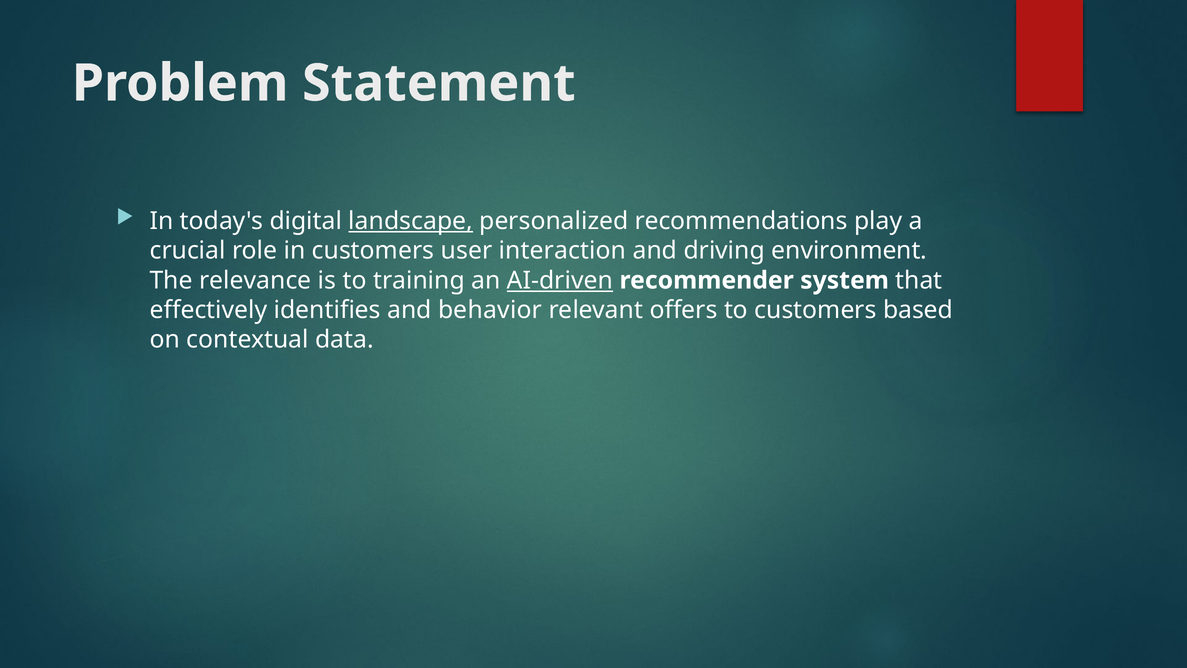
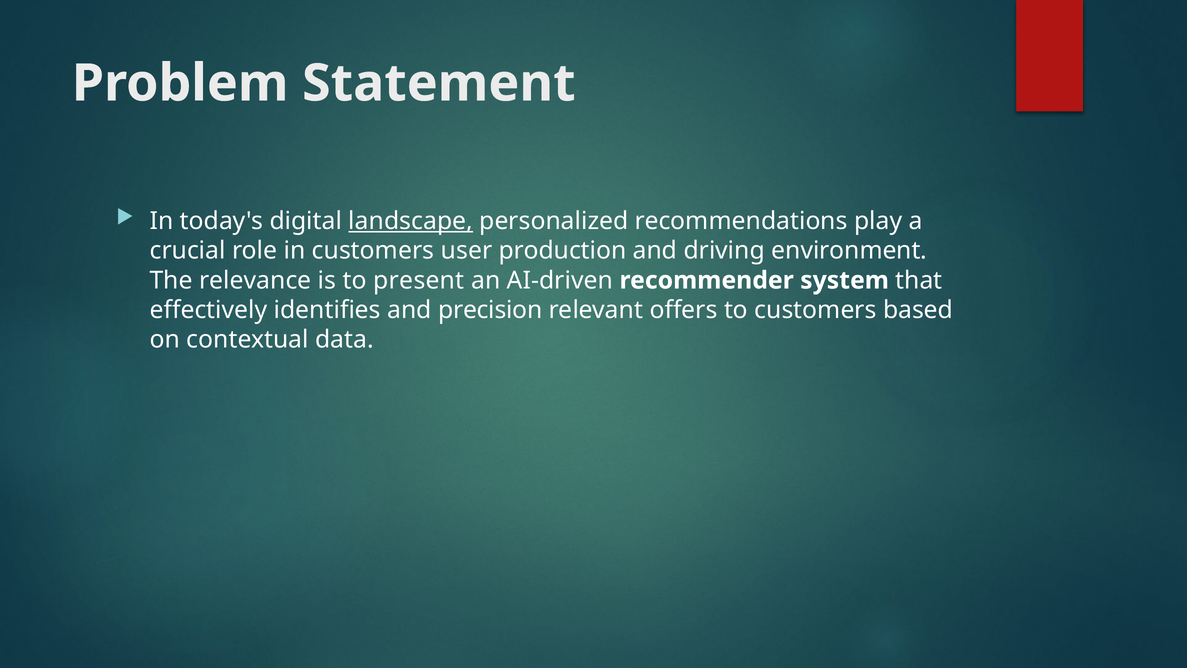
interaction: interaction -> production (562, 251)
training: training -> present (419, 280)
AI-driven underline: present -> none (560, 280)
behavior: behavior -> precision (490, 310)
